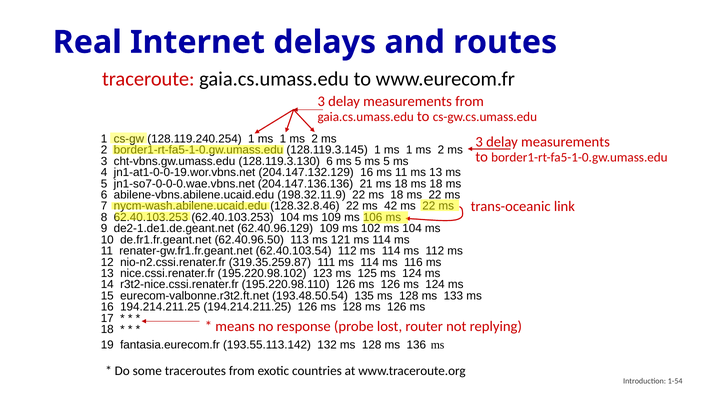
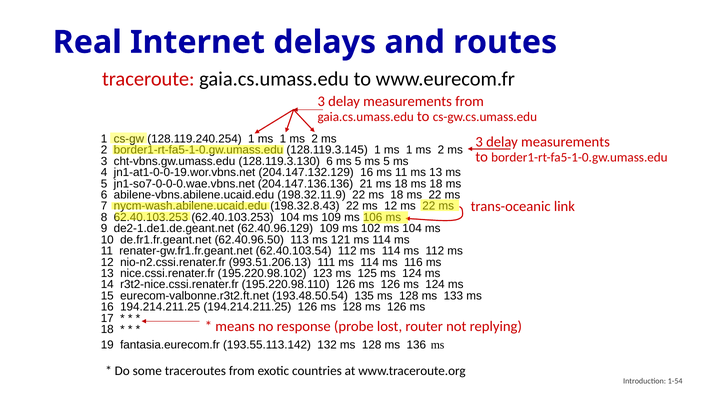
128.32.8.46: 128.32.8.46 -> 198.32.8.43 (305, 206)
22 ms 42: 42 -> 12 (391, 206)
319.35.259.87: 319.35.259.87 -> 993.51.206.13 (270, 262)
